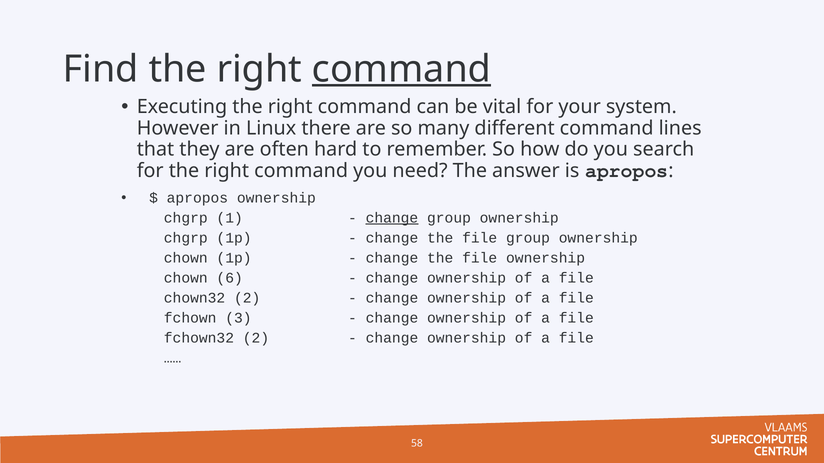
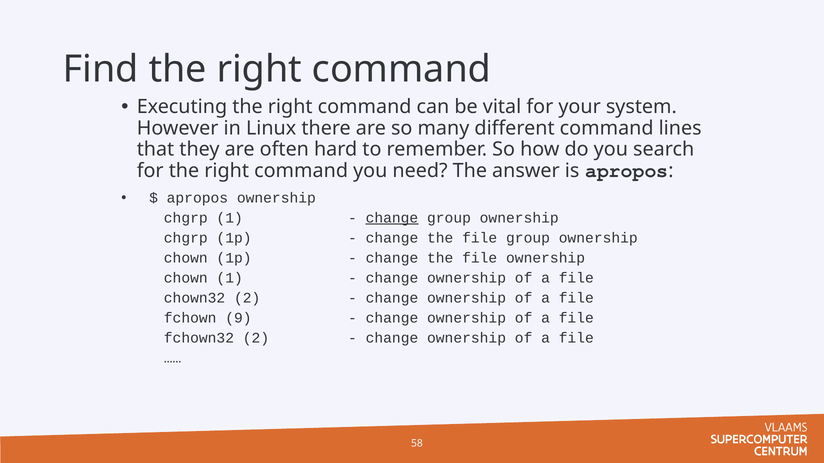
command underline: present -> none (402, 69)
chown 6: 6 -> 1 (230, 278)
3: 3 -> 9 (238, 318)
